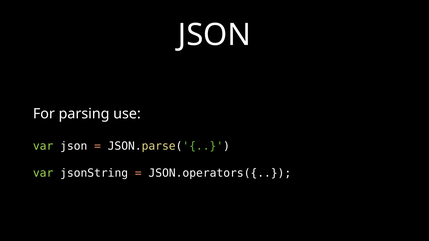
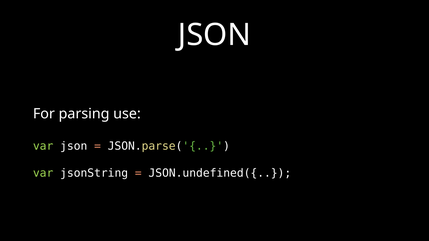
JSON.operators({: JSON.operators({ -> JSON.undefined({ (220, 173)
